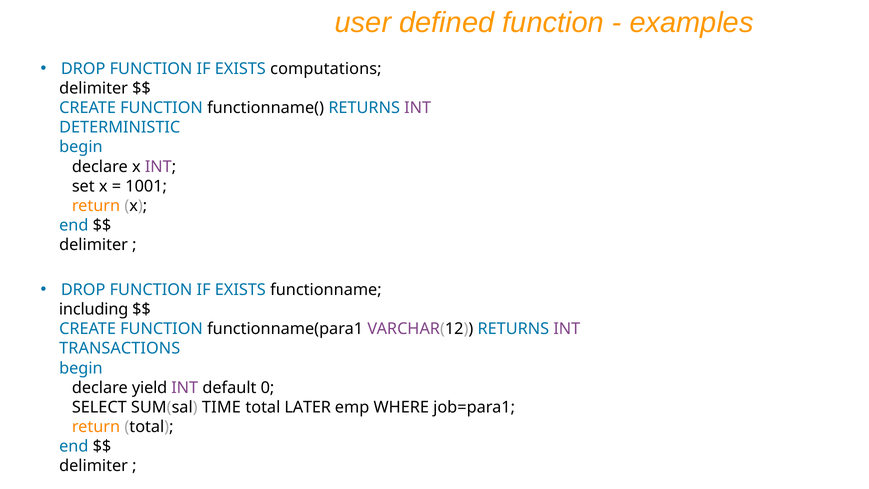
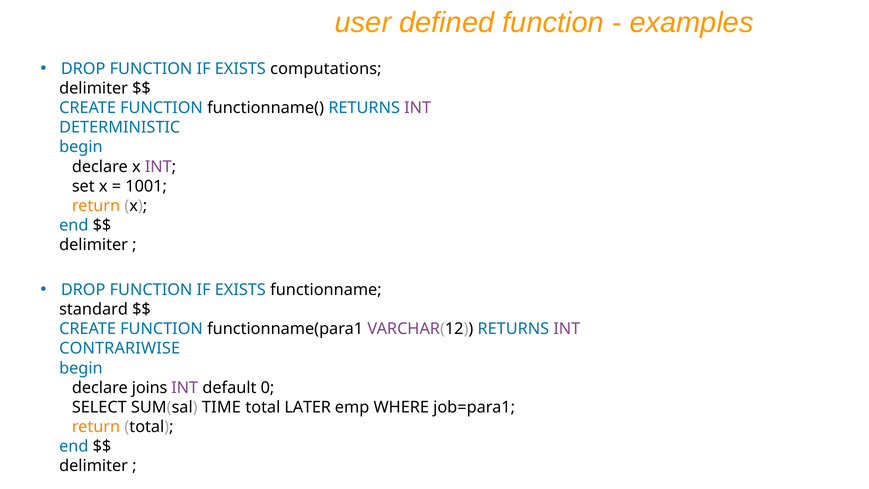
including: including -> standard (94, 309)
TRANSACTIONS: TRANSACTIONS -> CONTRARIWISE (120, 348)
yield: yield -> joins (150, 388)
